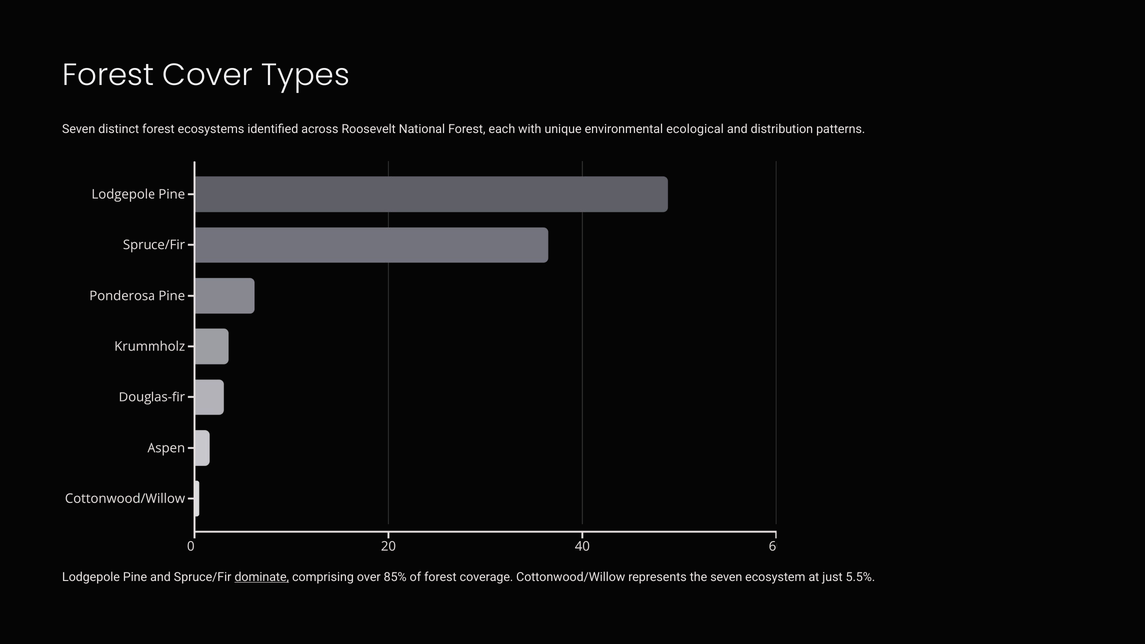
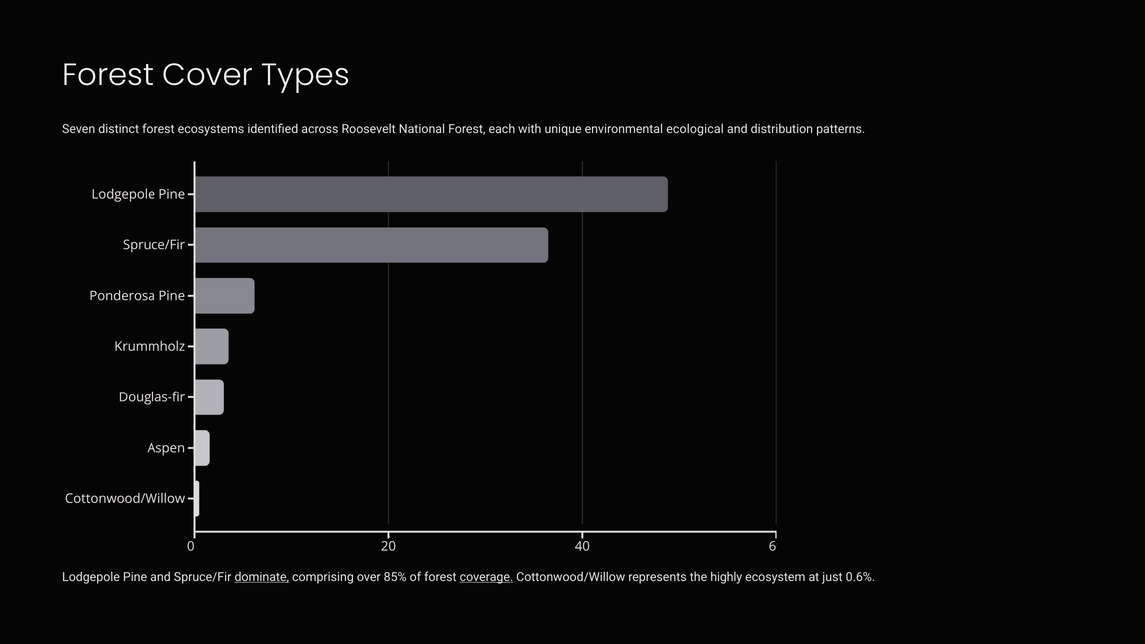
coverage underline: none -> present (486, 577)
the seven: seven -> highly (726, 577)
5.5%: 5.5% -> 0.6% (860, 577)
